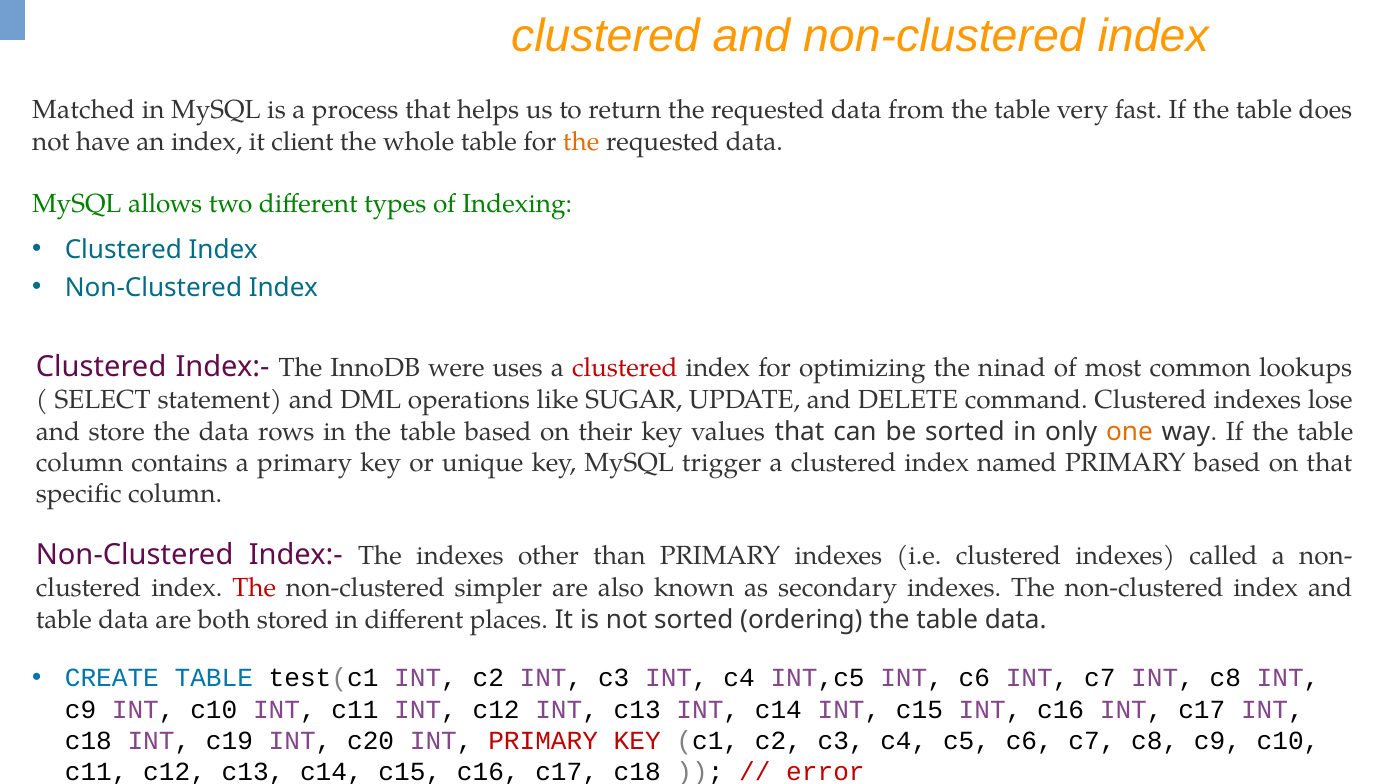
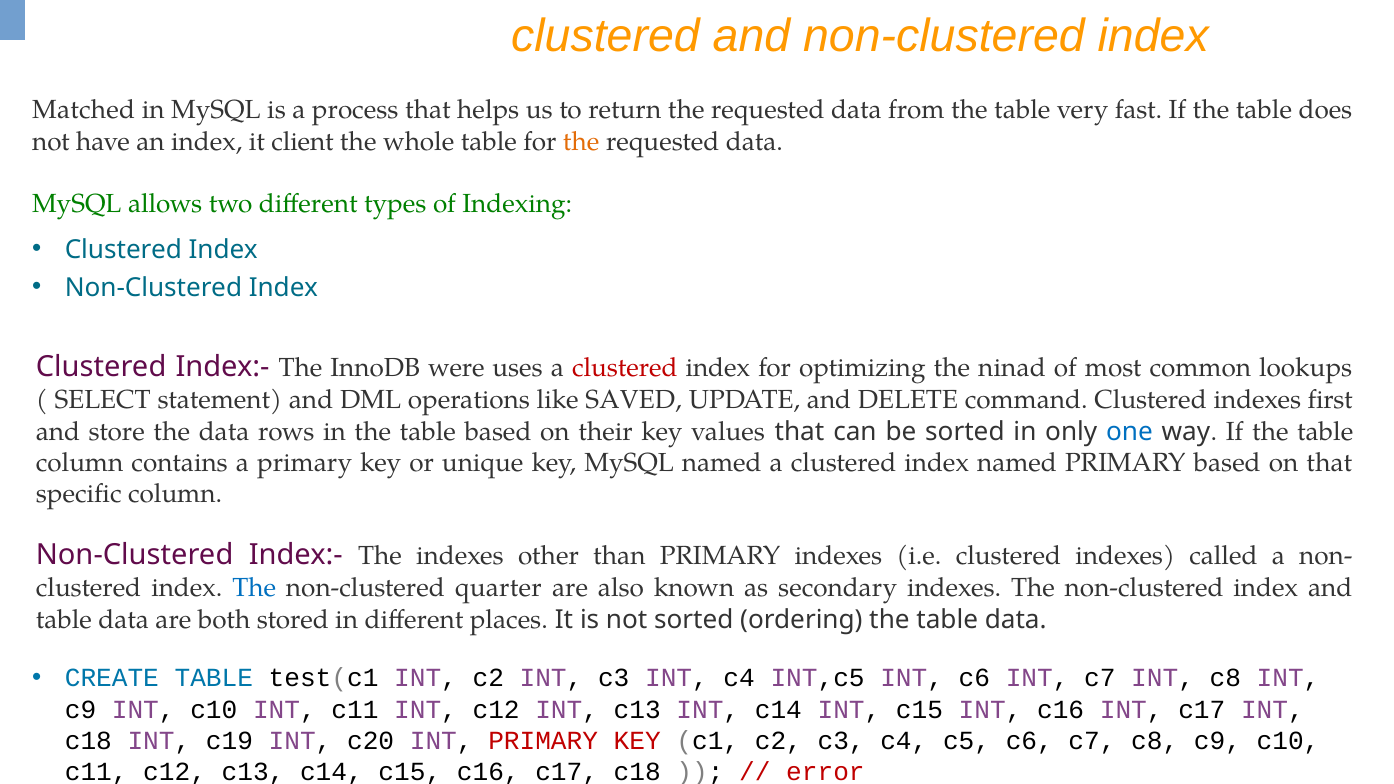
SUGAR: SUGAR -> SAVED (634, 400)
lose: lose -> first (1330, 400)
one colour: orange -> blue (1129, 432)
MySQL trigger: trigger -> named (722, 463)
The colour: red -> blue (254, 588)
simpler: simpler -> quarter (498, 588)
